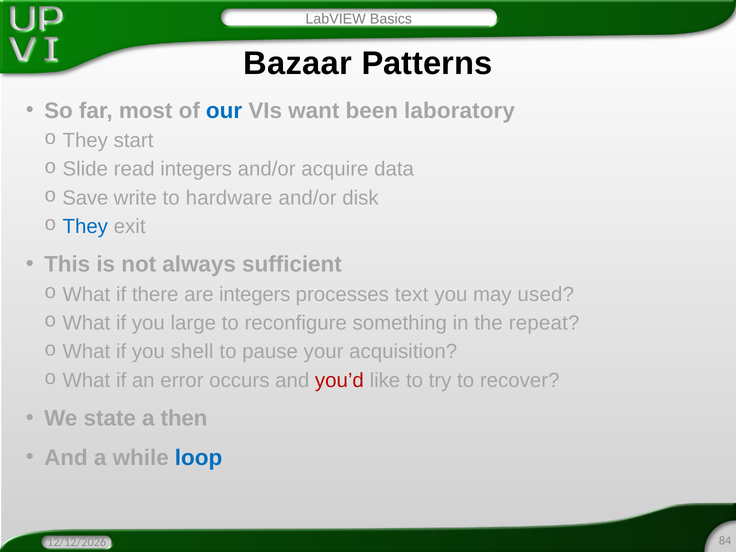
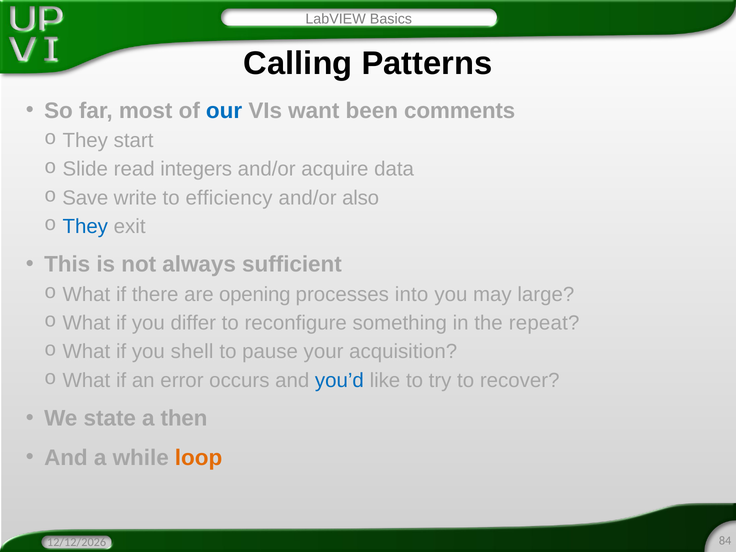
Bazaar: Bazaar -> Calling (298, 64)
laboratory: laboratory -> comments (460, 111)
hardware: hardware -> efficiency (229, 198)
disk: disk -> also (361, 198)
are integers: integers -> opening (255, 294)
text: text -> into (412, 294)
used: used -> large (546, 294)
large: large -> differ (193, 323)
you’d colour: red -> blue (339, 380)
loop colour: blue -> orange (199, 458)
